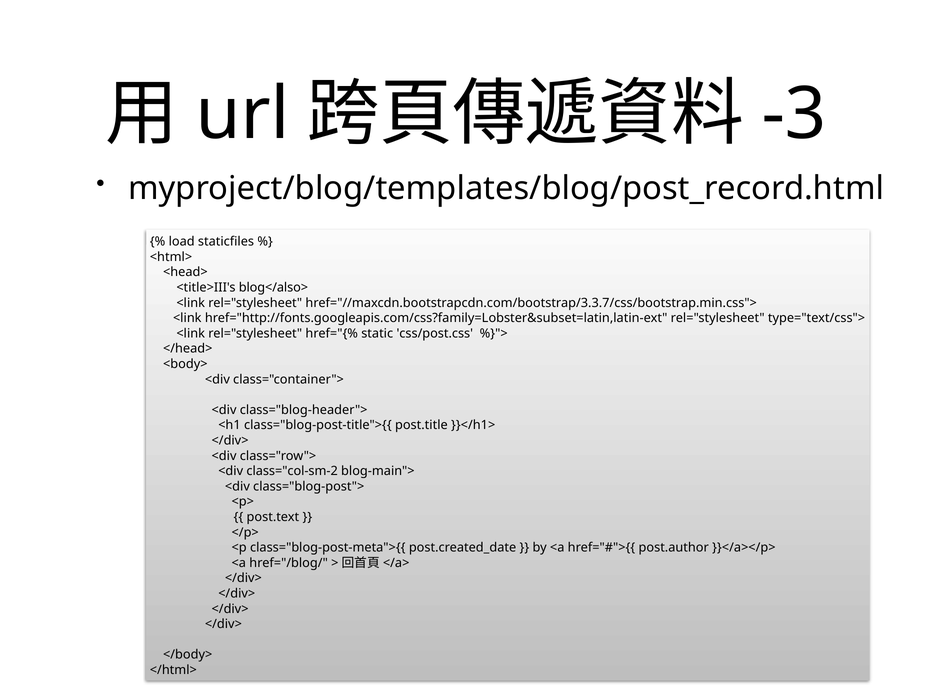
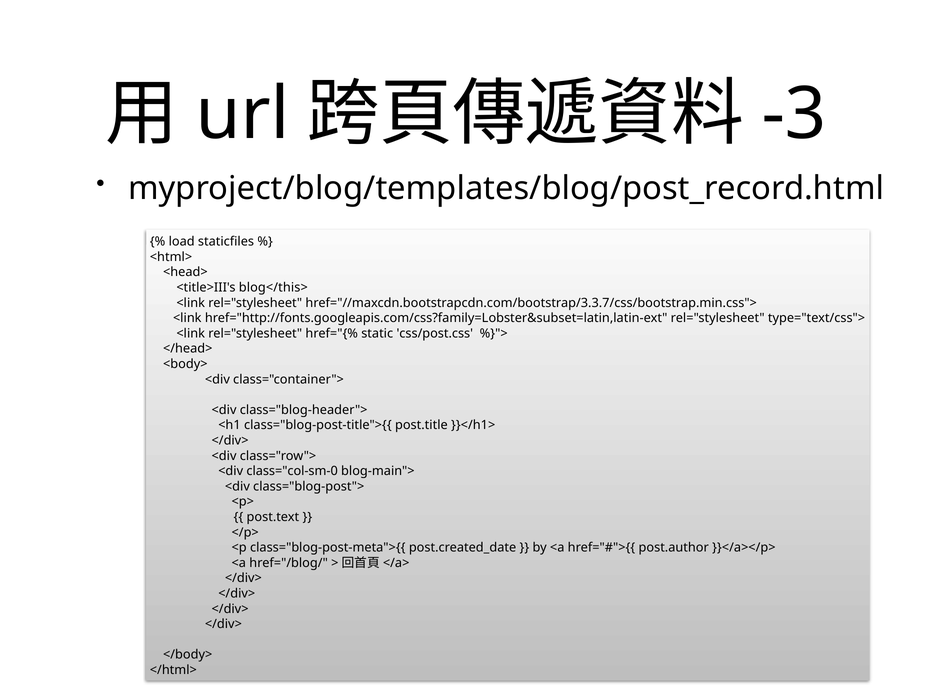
blog</also>: blog</also> -> blog</this> (273, 288)
class="col-sm-2: class="col-sm-2 -> class="col-sm-0 (292, 471)
